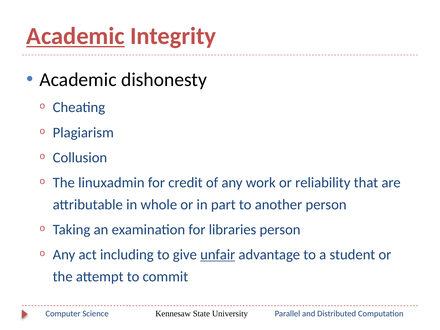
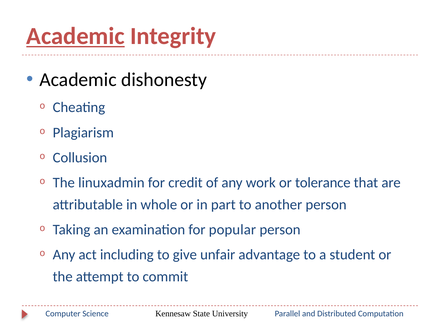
reliability: reliability -> tolerance (323, 183)
libraries: libraries -> popular (232, 230)
unfair underline: present -> none (218, 255)
